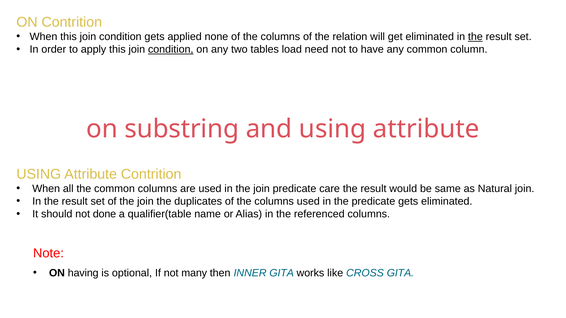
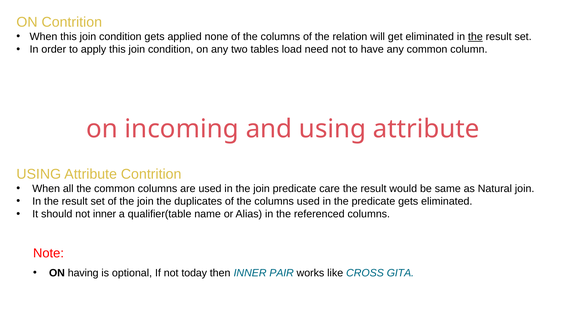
condition underline: present -> none (171, 50)
substring: substring -> incoming (182, 129)
not done: done -> inner (105, 214)
many: many -> today (194, 273)
INNER GITA: GITA -> PAIR (282, 273)
